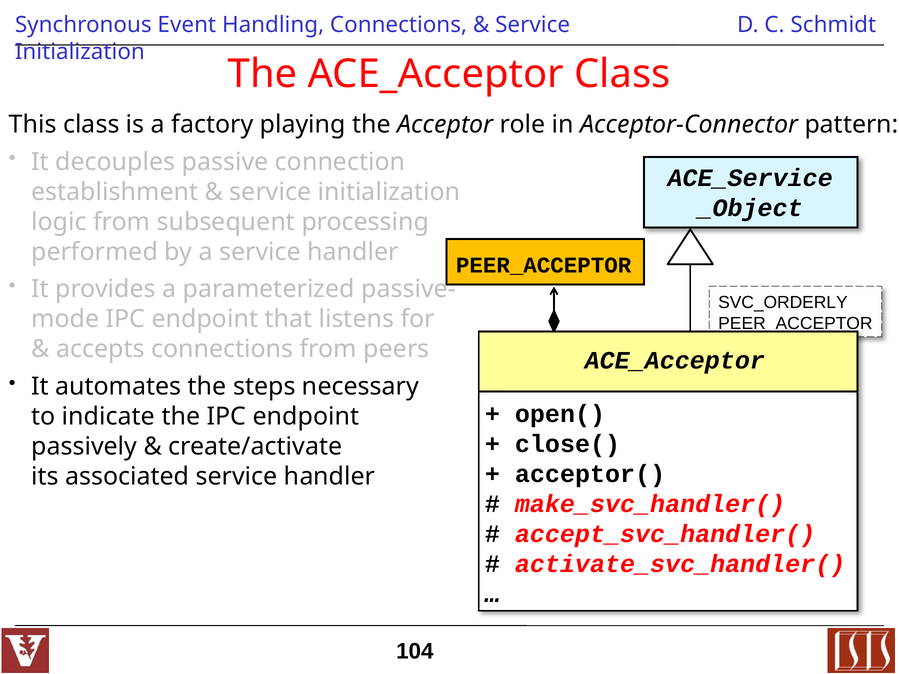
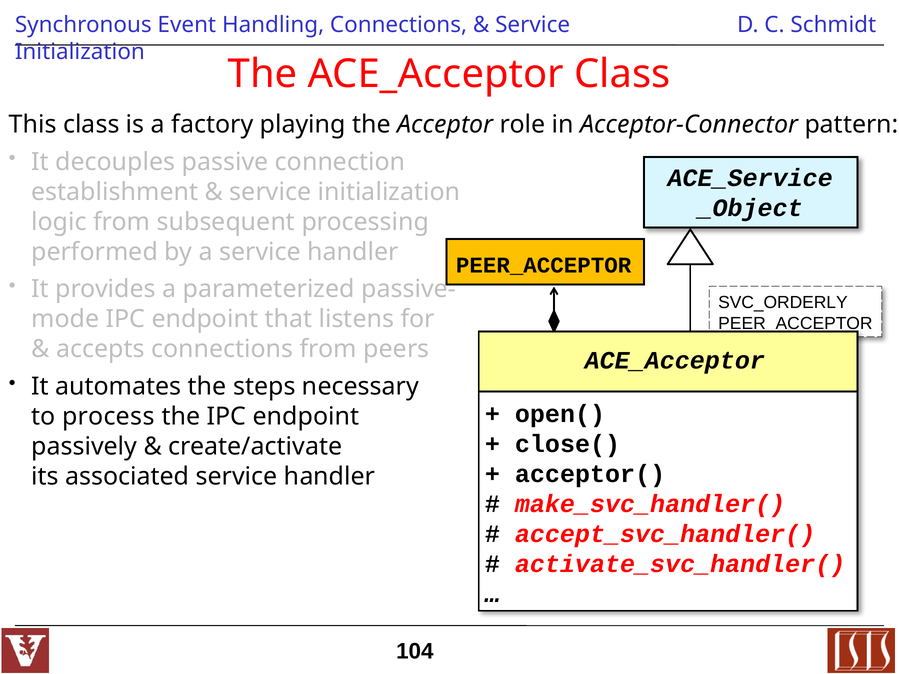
indicate: indicate -> process (108, 417)
